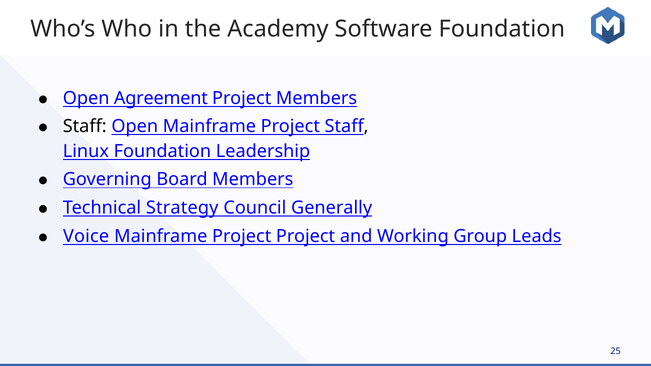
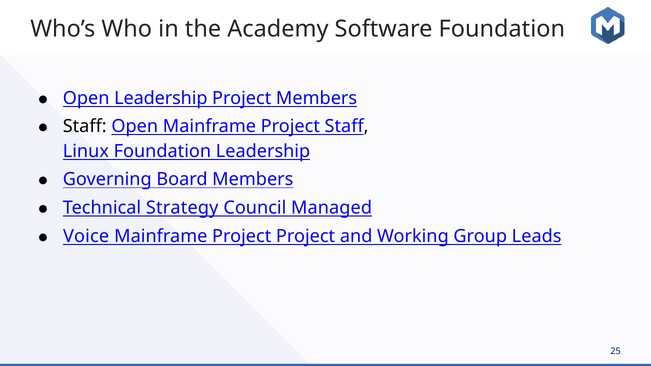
Open Agreement: Agreement -> Leadership (161, 98)
Generally: Generally -> Managed (332, 208)
